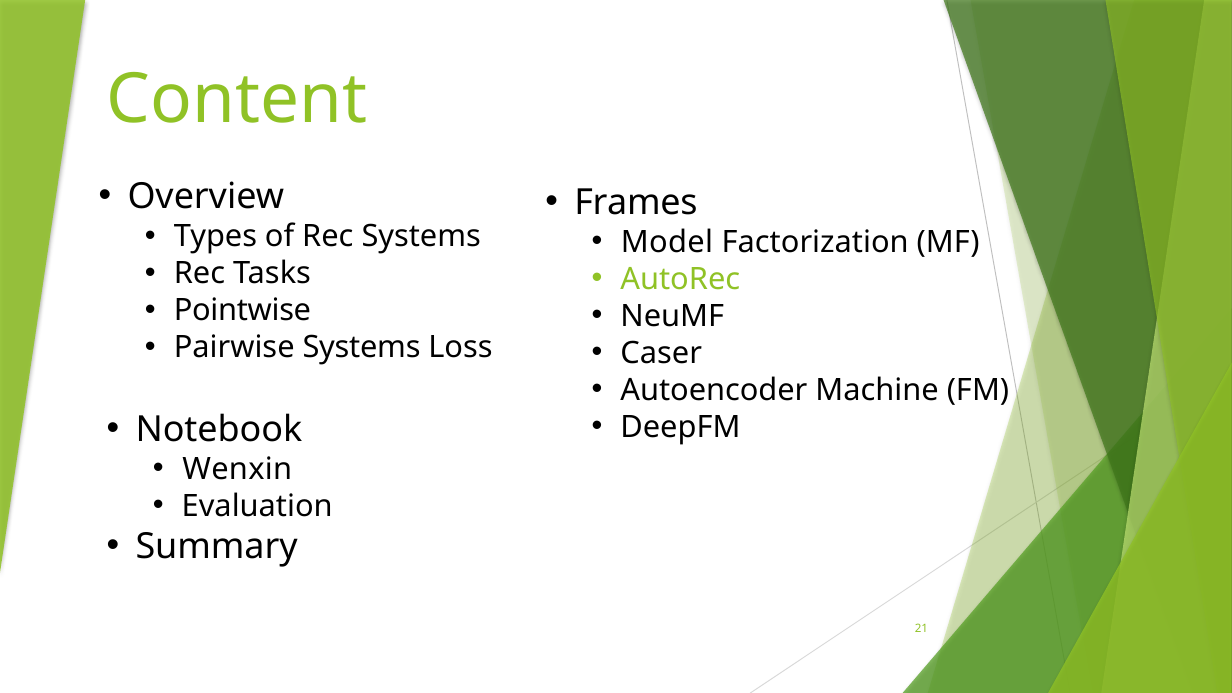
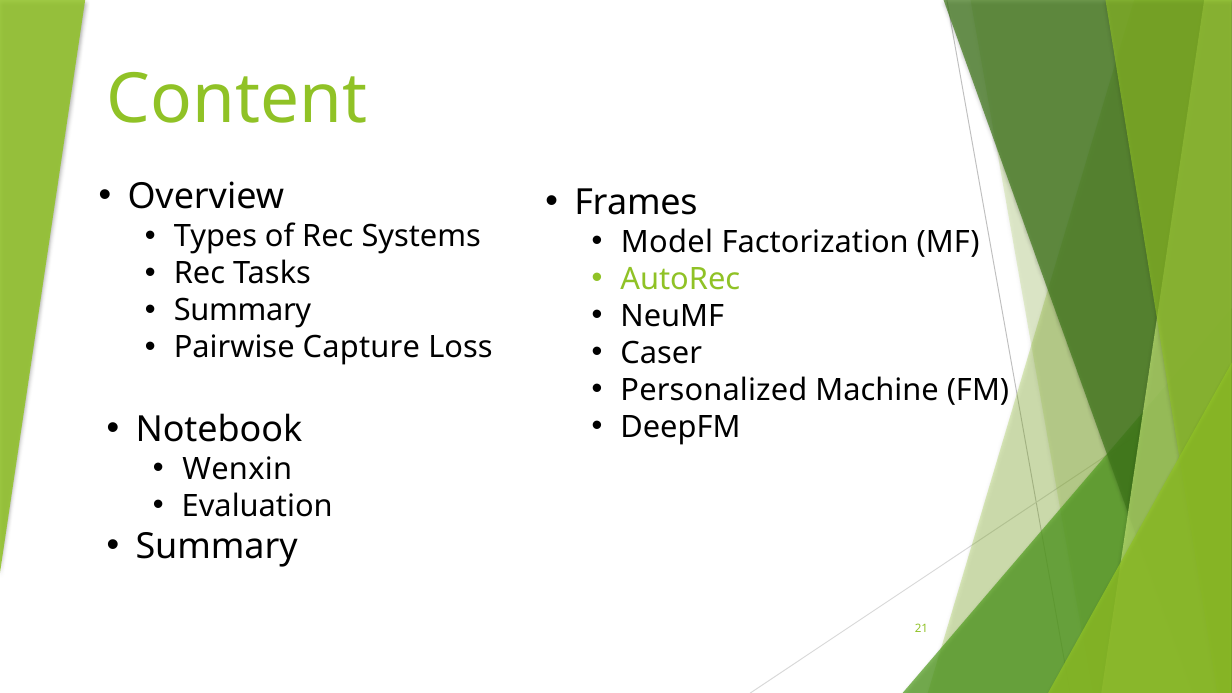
Pointwise: Pointwise -> Summary (242, 311)
Pairwise Systems: Systems -> Capture (361, 348)
Autoencoder: Autoencoder -> Personalized (714, 390)
